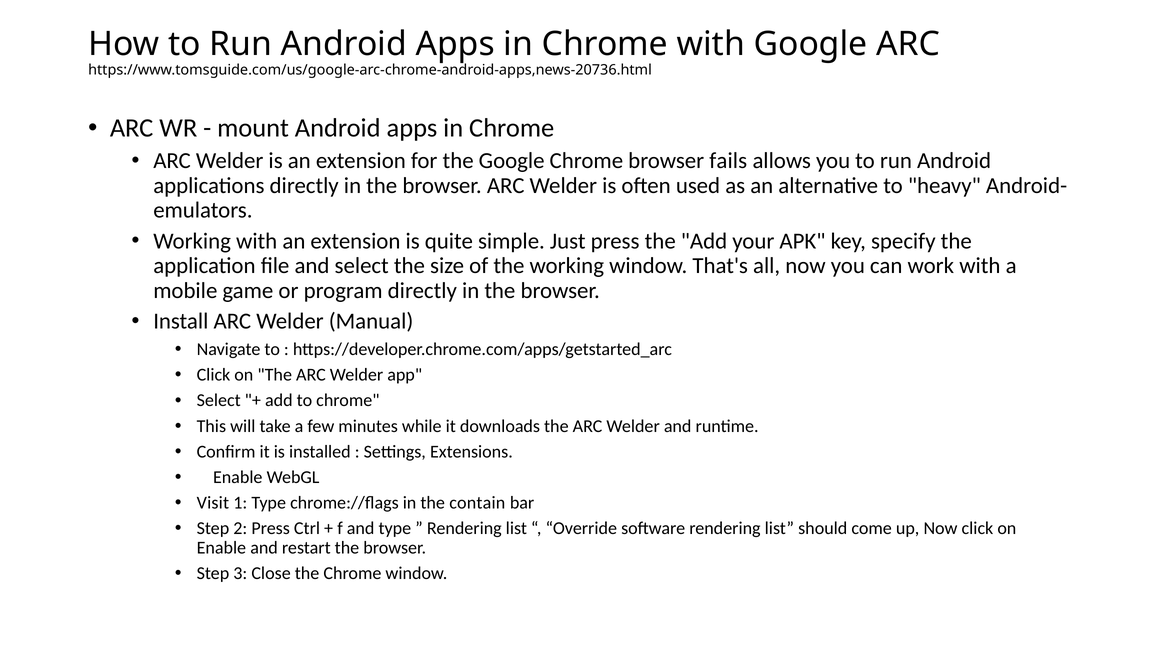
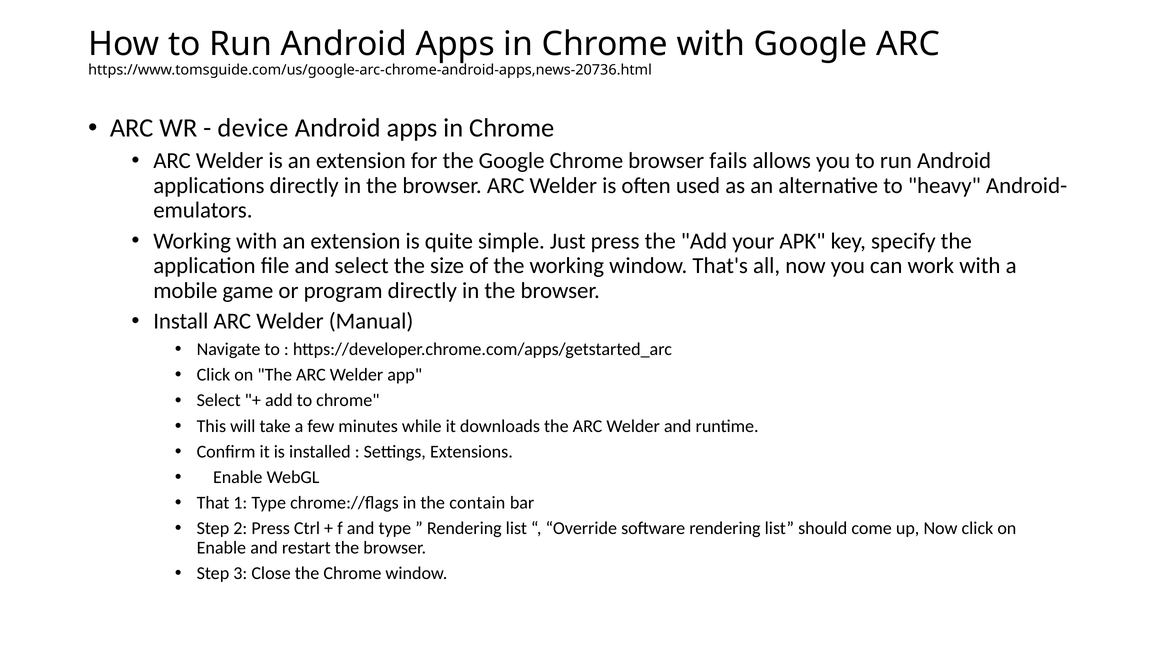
mount: mount -> device (253, 128)
Visit: Visit -> That (213, 503)
